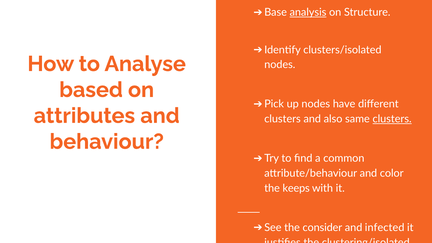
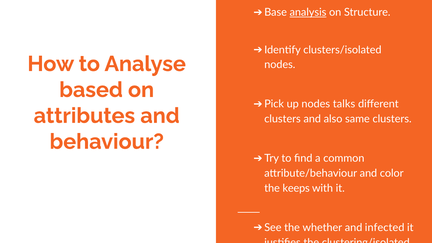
have: have -> talks (344, 104)
clusters underline: present -> none (392, 119)
consider: consider -> whether (322, 228)
